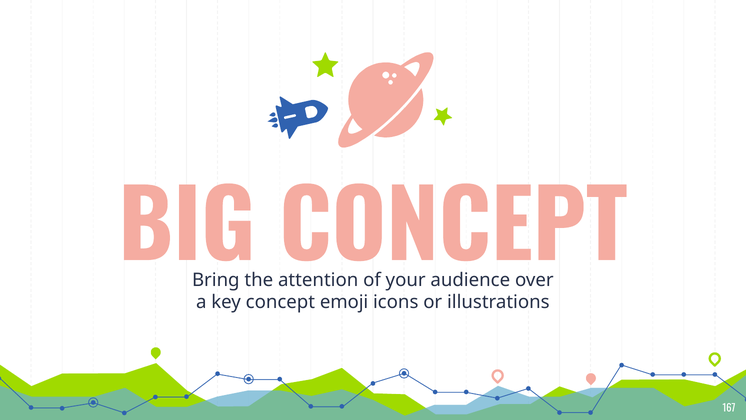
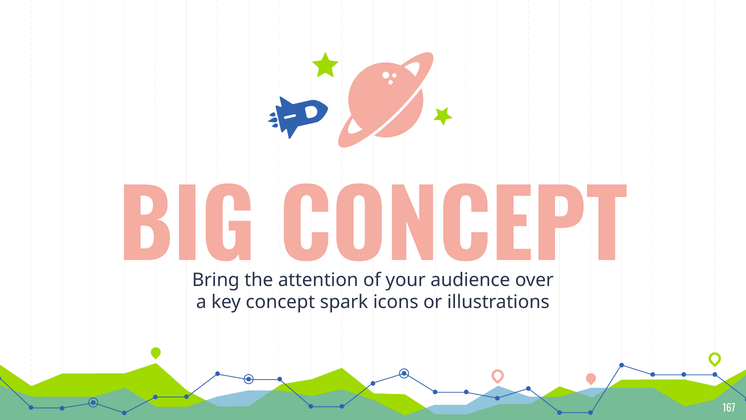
emoji: emoji -> spark (344, 302)
